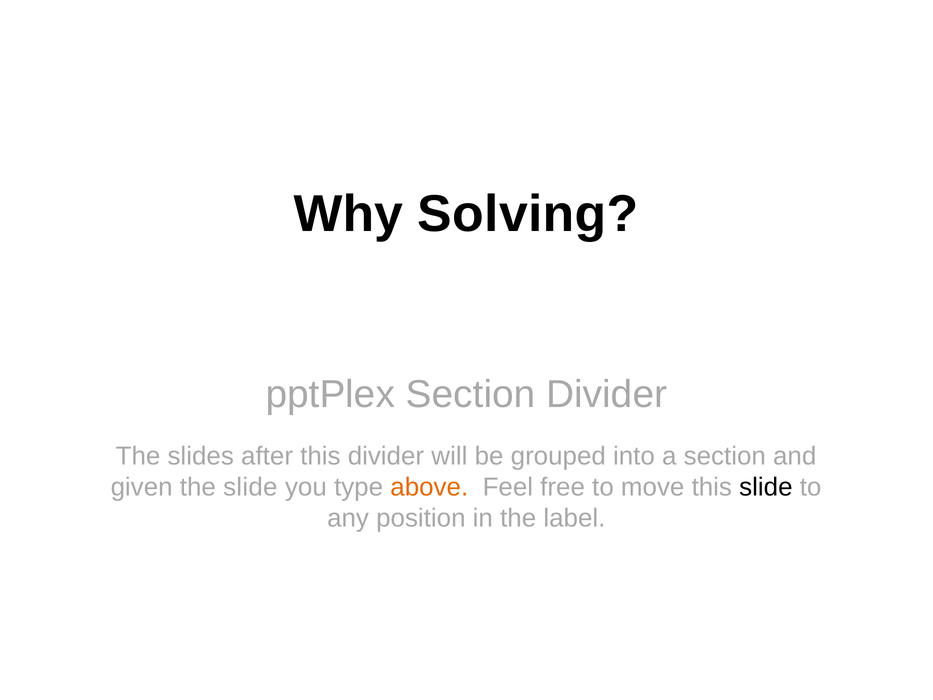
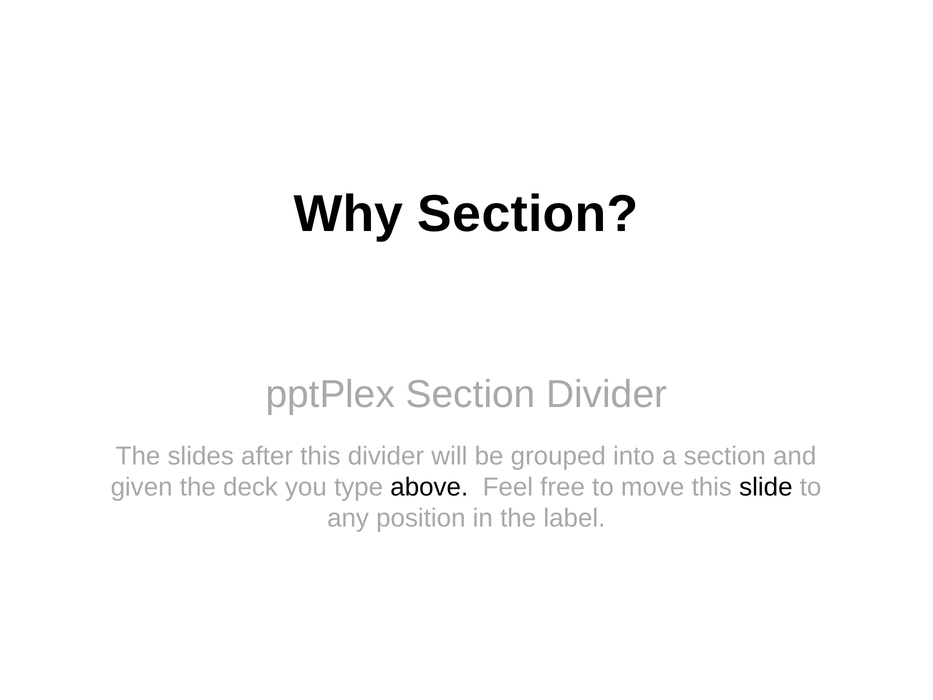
Why Solving: Solving -> Section (528, 214)
the slide: slide -> deck (250, 487)
above colour: orange -> black (429, 487)
